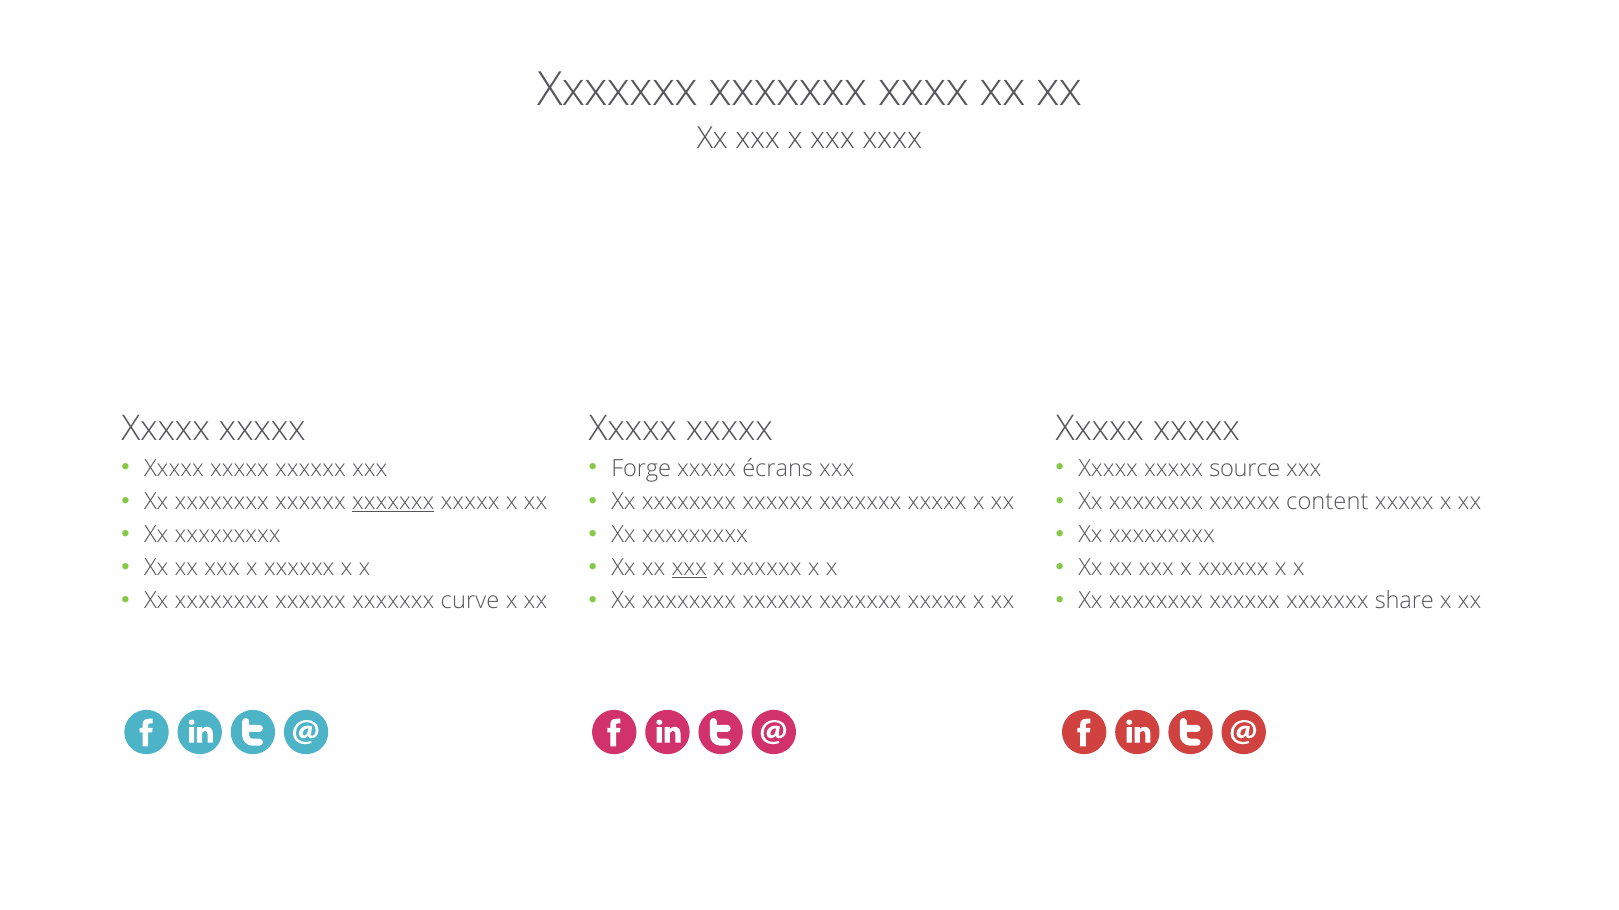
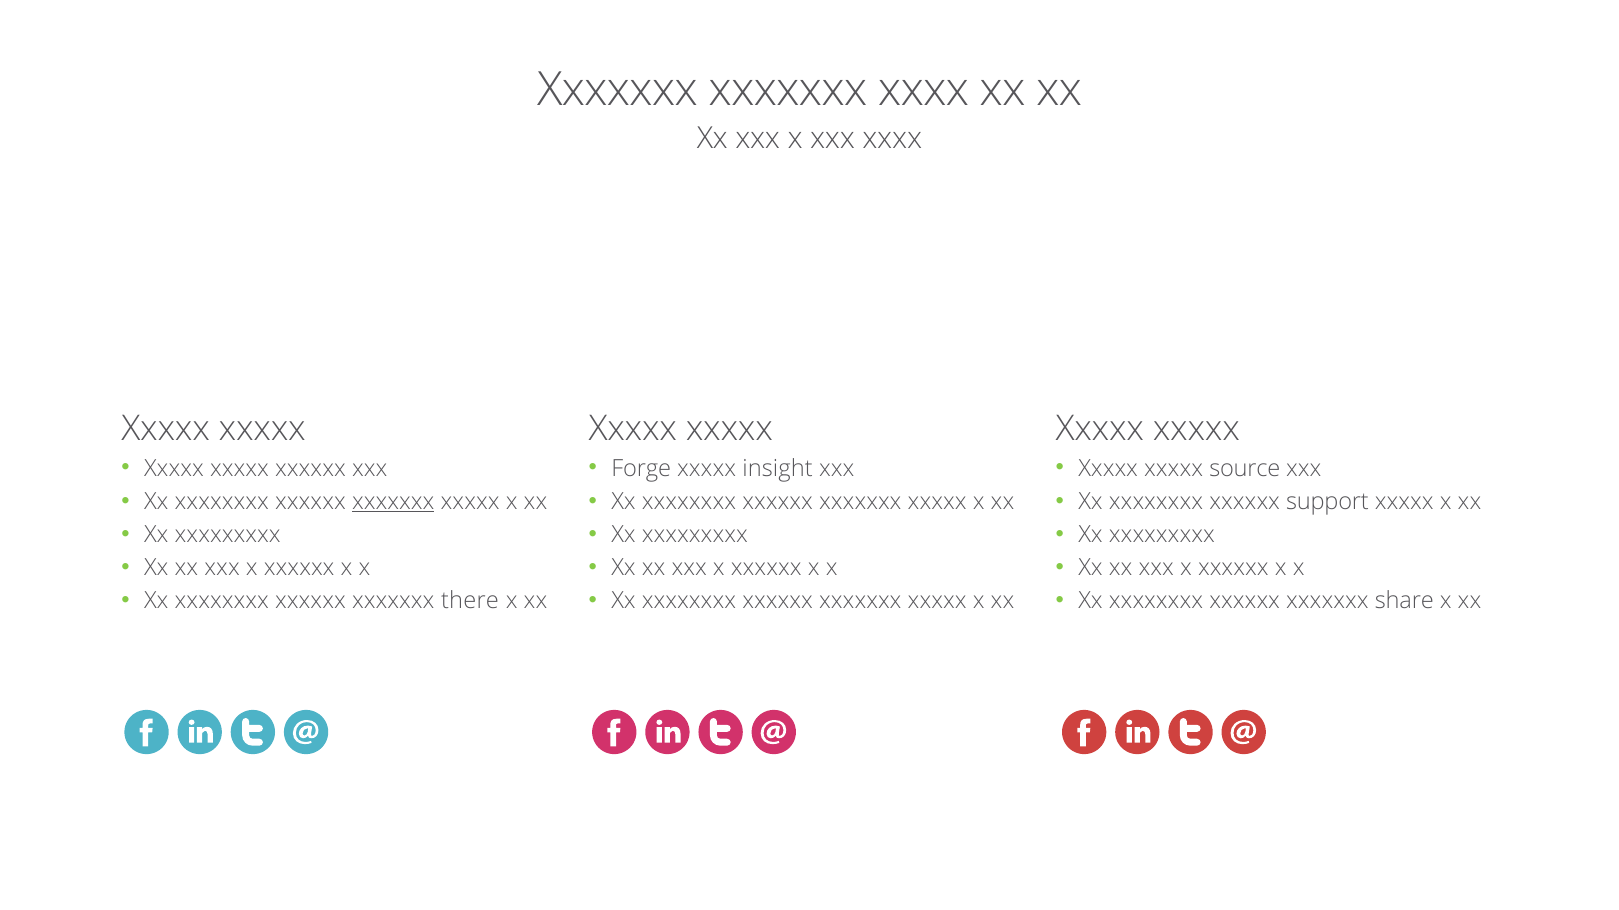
écrans: écrans -> insight (778, 469)
content: content -> support (1327, 502)
xxx underline: present -> none (689, 568)
curve: curve -> there (470, 601)
